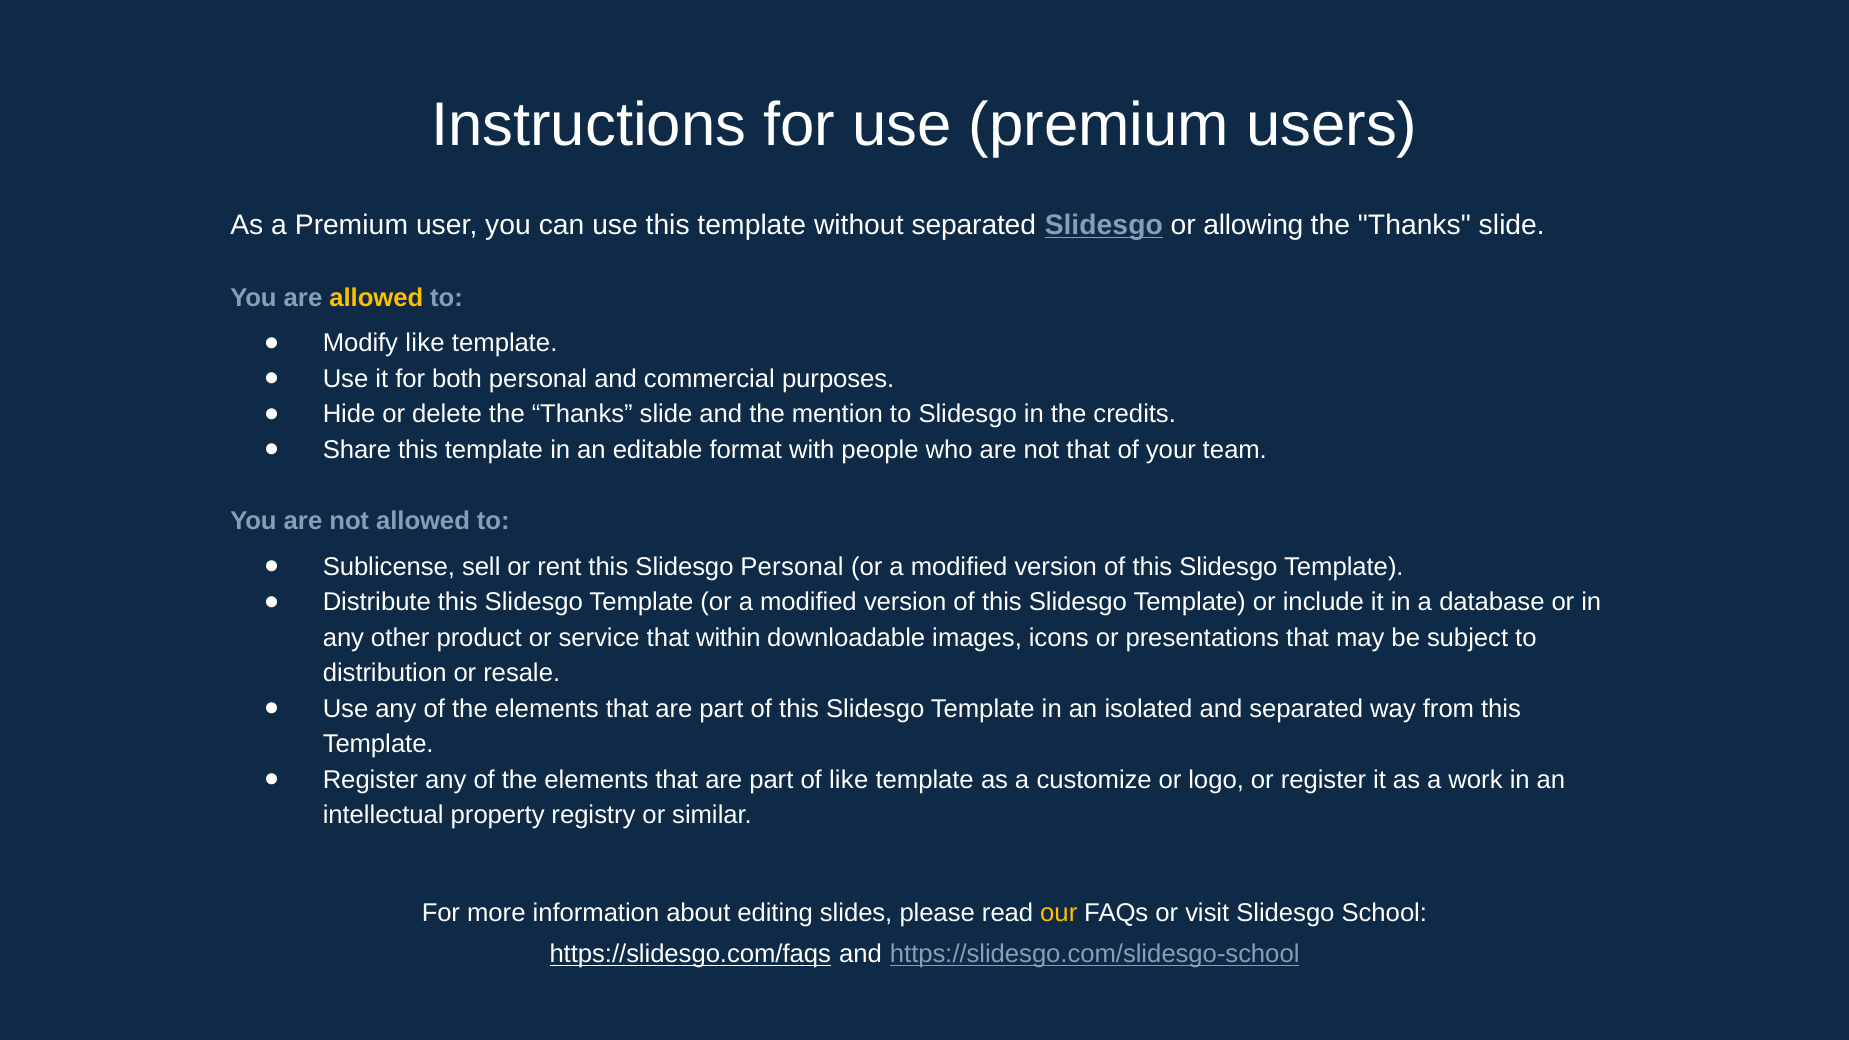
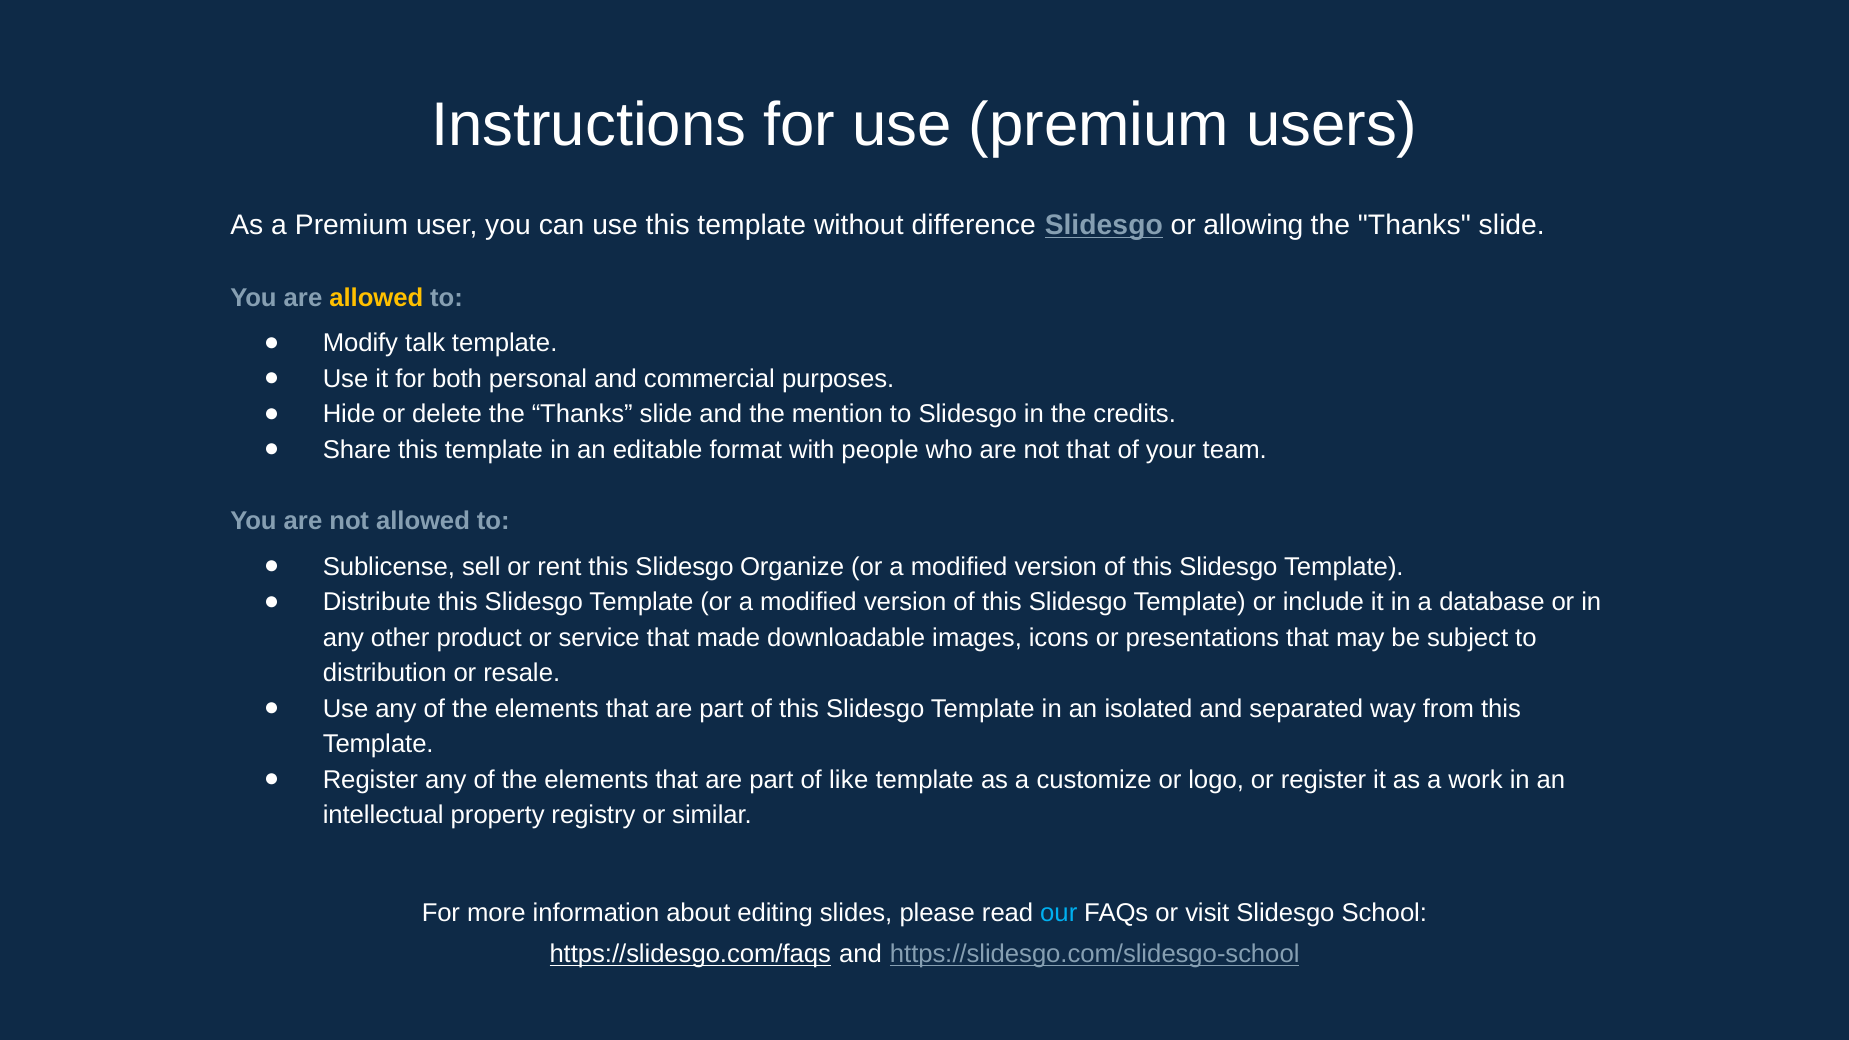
without separated: separated -> difference (974, 225)
Modify like: like -> talk (425, 343)
Slidesgo Personal: Personal -> Organize (792, 567)
within: within -> made (728, 638)
our colour: yellow -> light blue (1059, 913)
